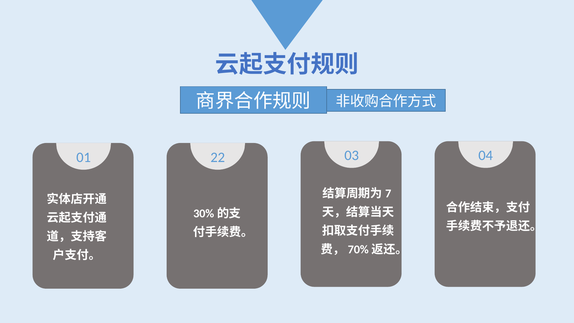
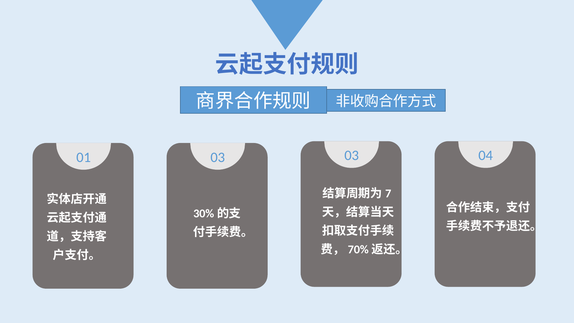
01 22: 22 -> 03 (218, 157)
